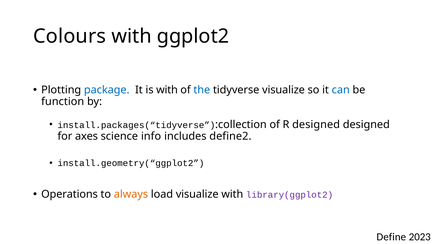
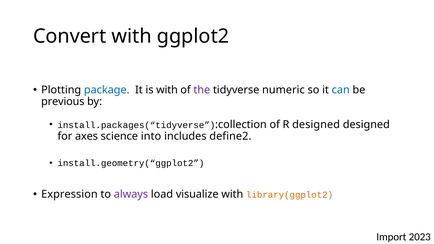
Colours: Colours -> Convert (70, 36)
the colour: blue -> purple (202, 90)
tidyverse visualize: visualize -> numeric (283, 90)
function: function -> previous (63, 102)
info: info -> into (151, 136)
Operations: Operations -> Expression (69, 194)
always colour: orange -> purple (131, 194)
library(ggplot2 colour: purple -> orange (290, 195)
Define: Define -> Import (391, 237)
